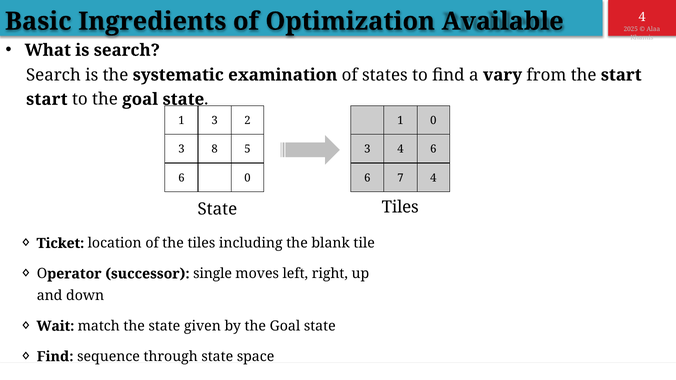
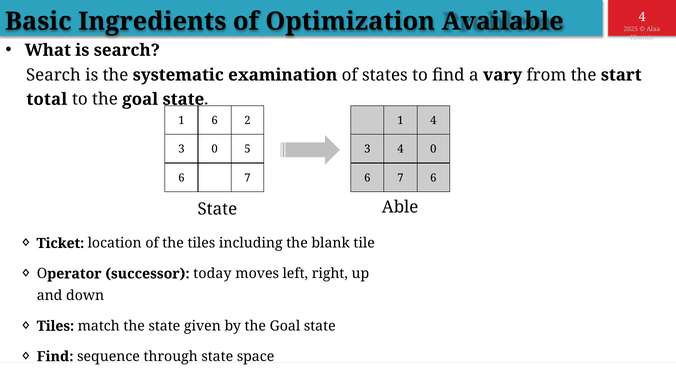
start: start -> total (47, 99)
1 3: 3 -> 6 (215, 121)
1 0: 0 -> 4 (433, 121)
3 8: 8 -> 0 (215, 149)
4 6: 6 -> 0 (433, 149)
0: 0 -> 7 (248, 178)
7 4: 4 -> 6 (433, 178)
State Tiles: Tiles -> Able (400, 207)
single: single -> today (212, 274)
Wait: Wait -> Tiles (55, 326)
